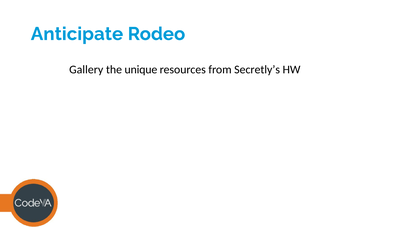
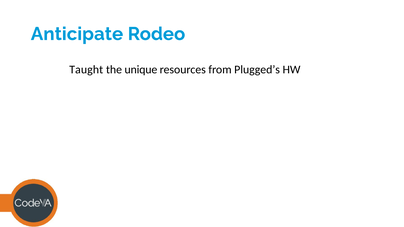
Gallery: Gallery -> Taught (86, 70)
Secretly’s: Secretly’s -> Plugged’s (257, 70)
